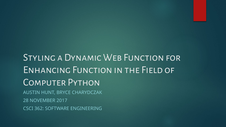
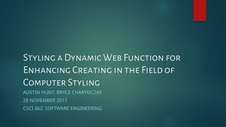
Enhancing Function: Function -> Creating (92, 70)
Computer Python: Python -> Styling (84, 82)
